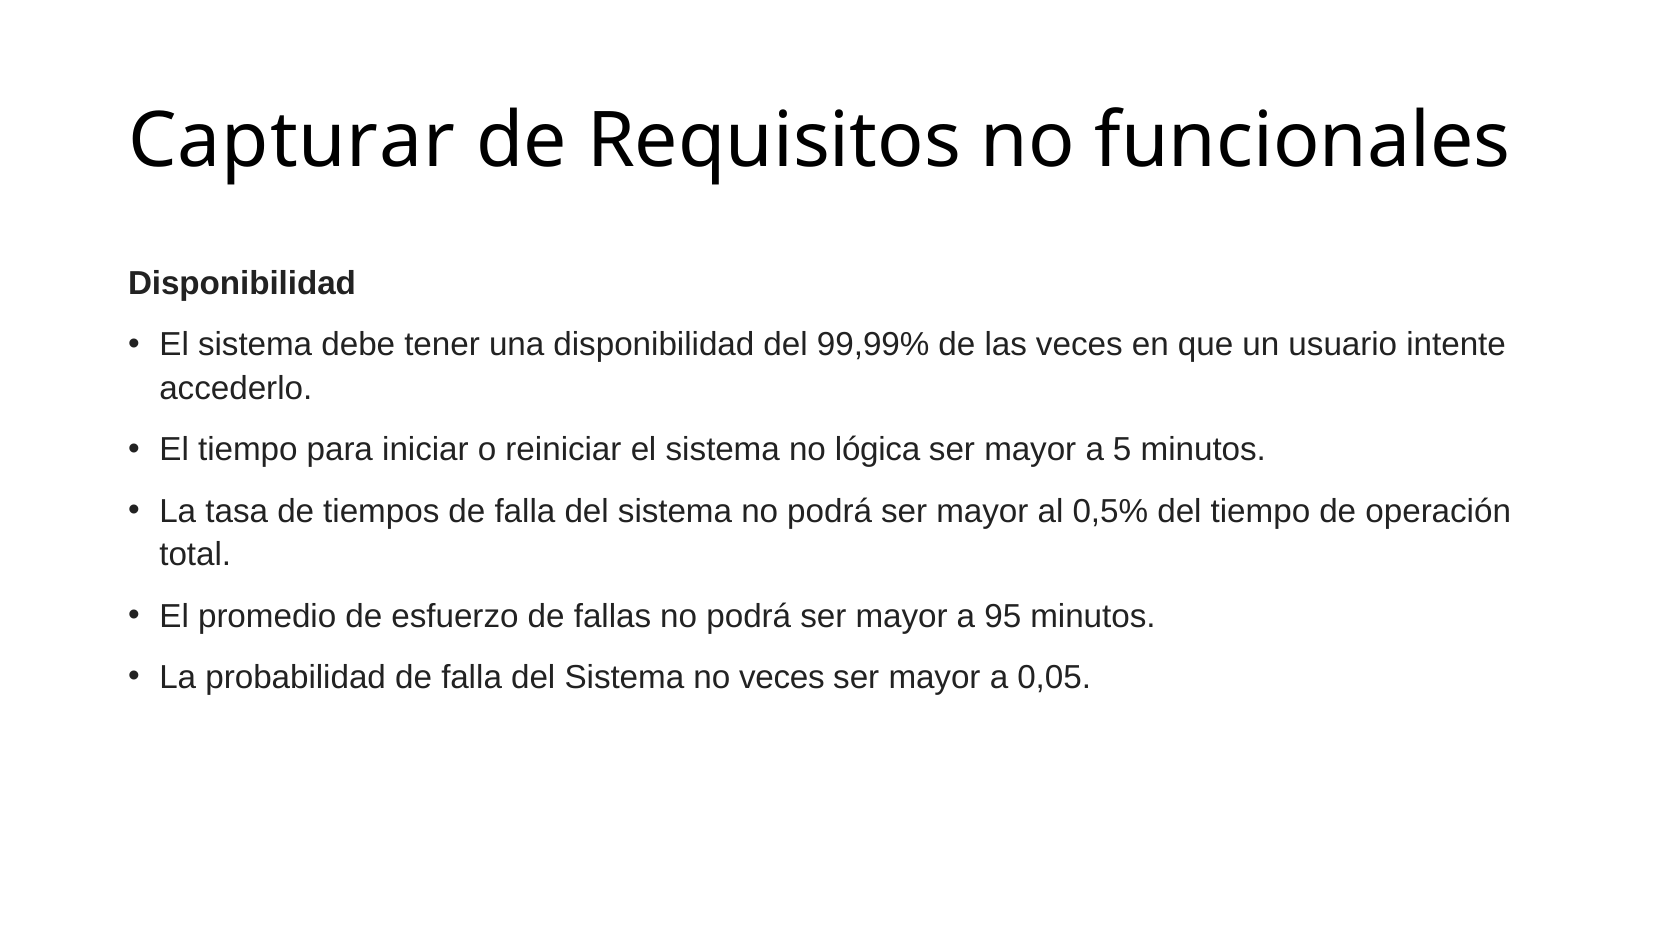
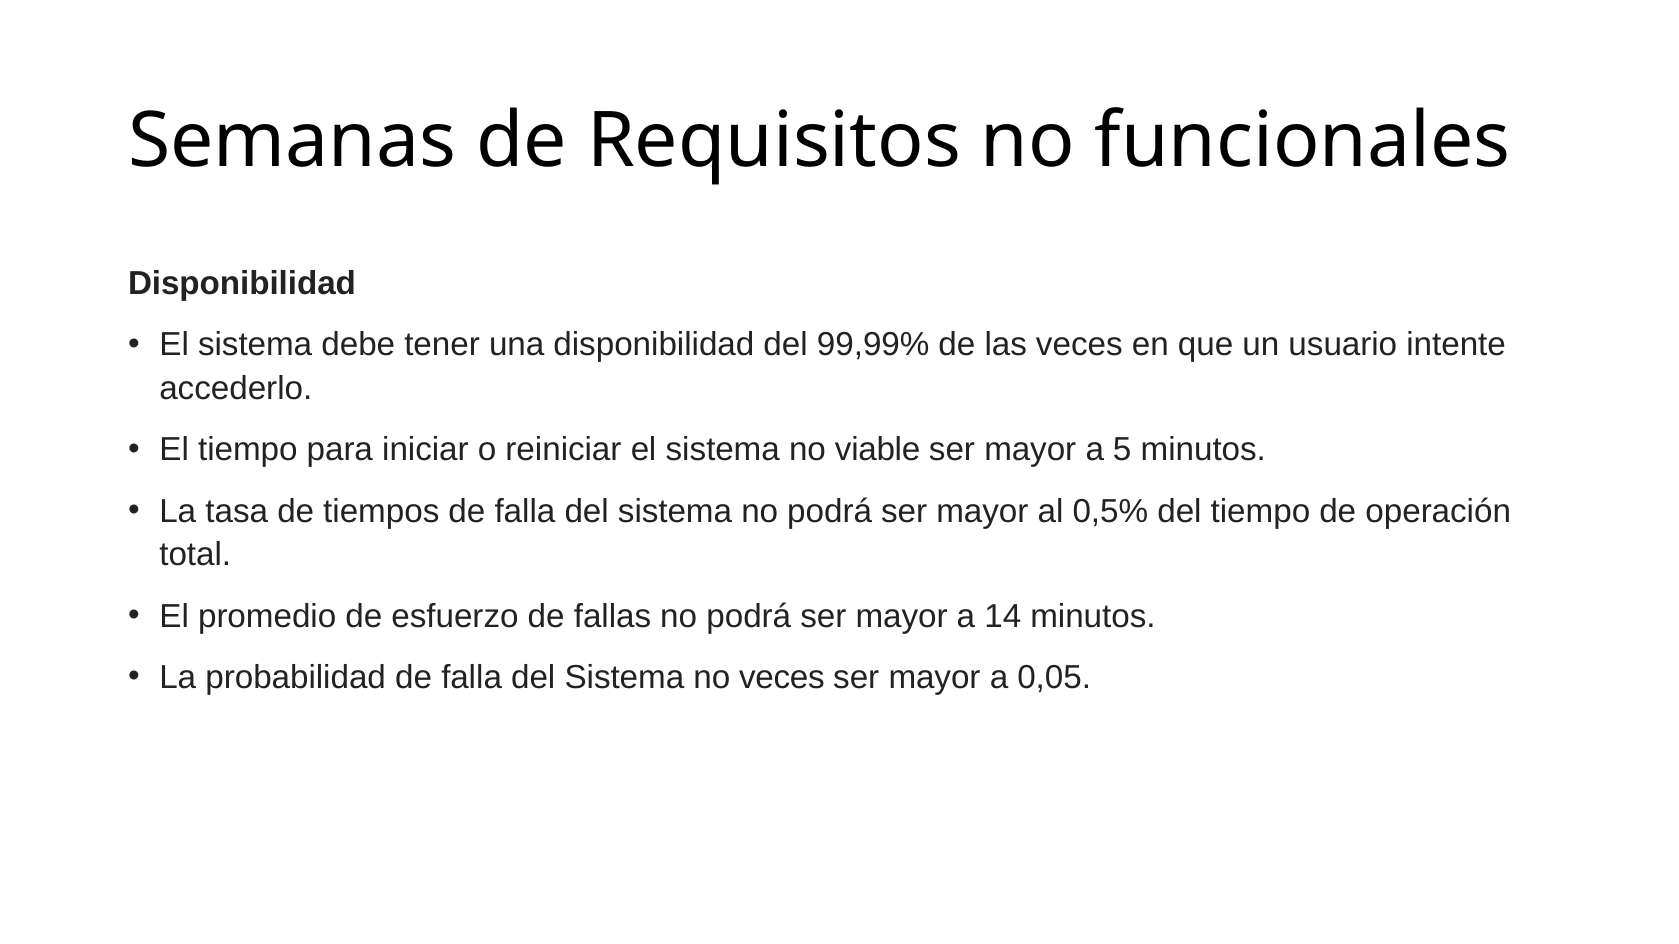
Capturar: Capturar -> Semanas (292, 141)
lógica: lógica -> viable (878, 450)
95: 95 -> 14 (1003, 617)
